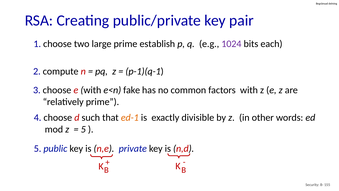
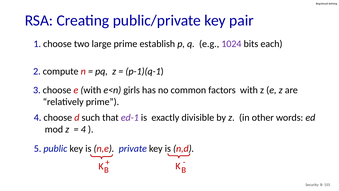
fake: fake -> girls (132, 90)
ed-1 colour: orange -> purple (130, 117)
5: 5 -> 4 (83, 129)
